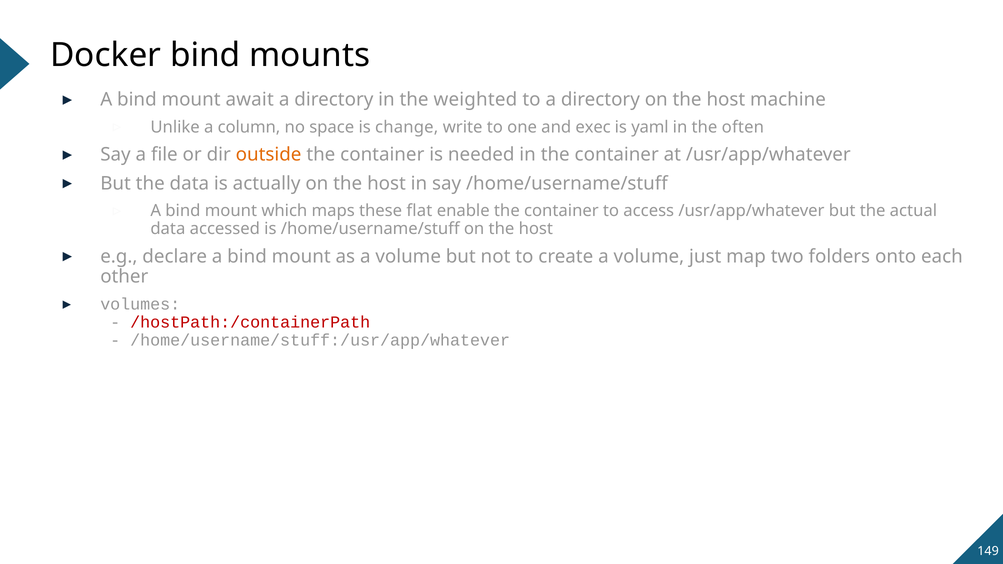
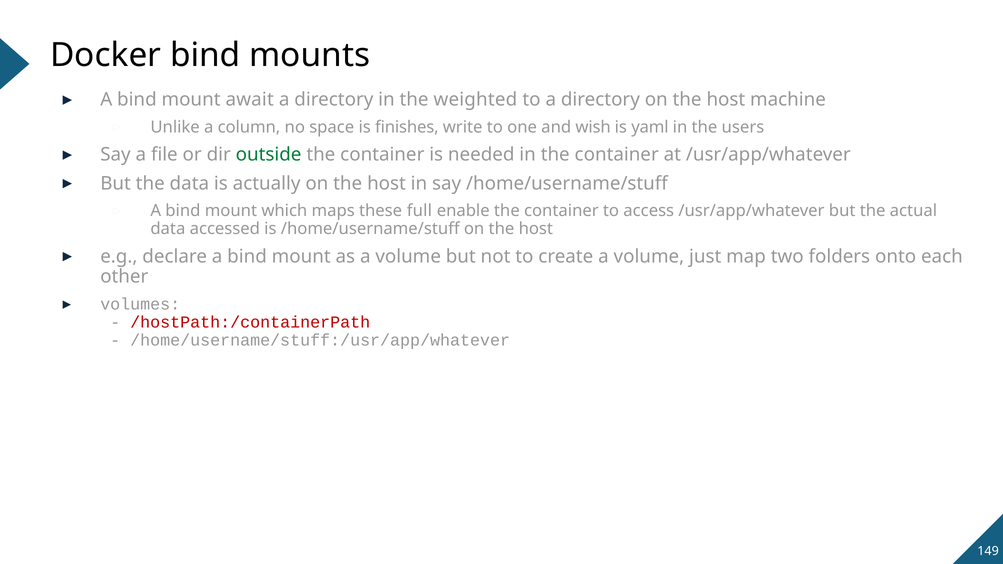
change: change -> finishes (407, 127)
exec: exec -> wish (593, 127)
often: often -> users (743, 127)
outside colour: orange -> green (269, 155)
flat: flat -> full (419, 211)
